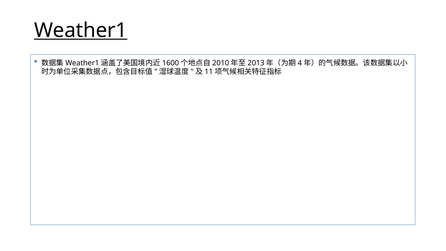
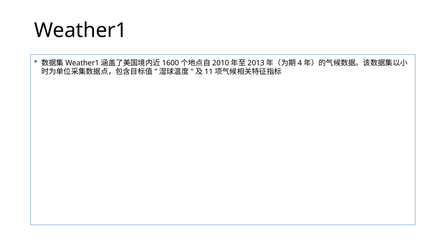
Weather1 underline: present -> none (81, 30)
